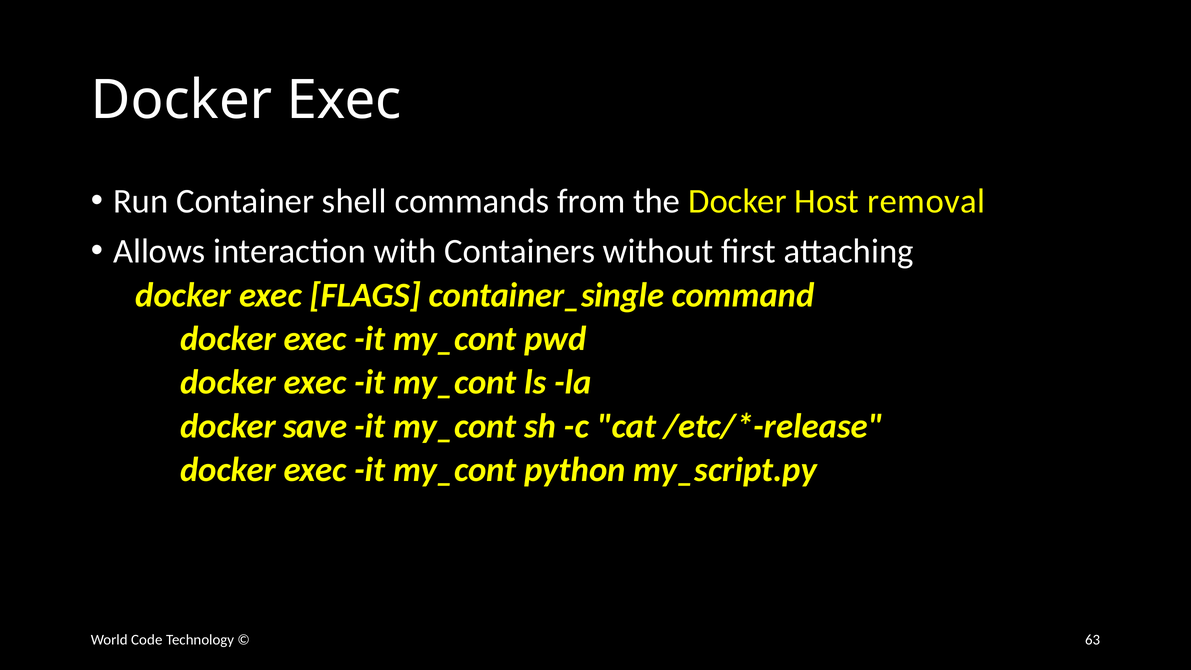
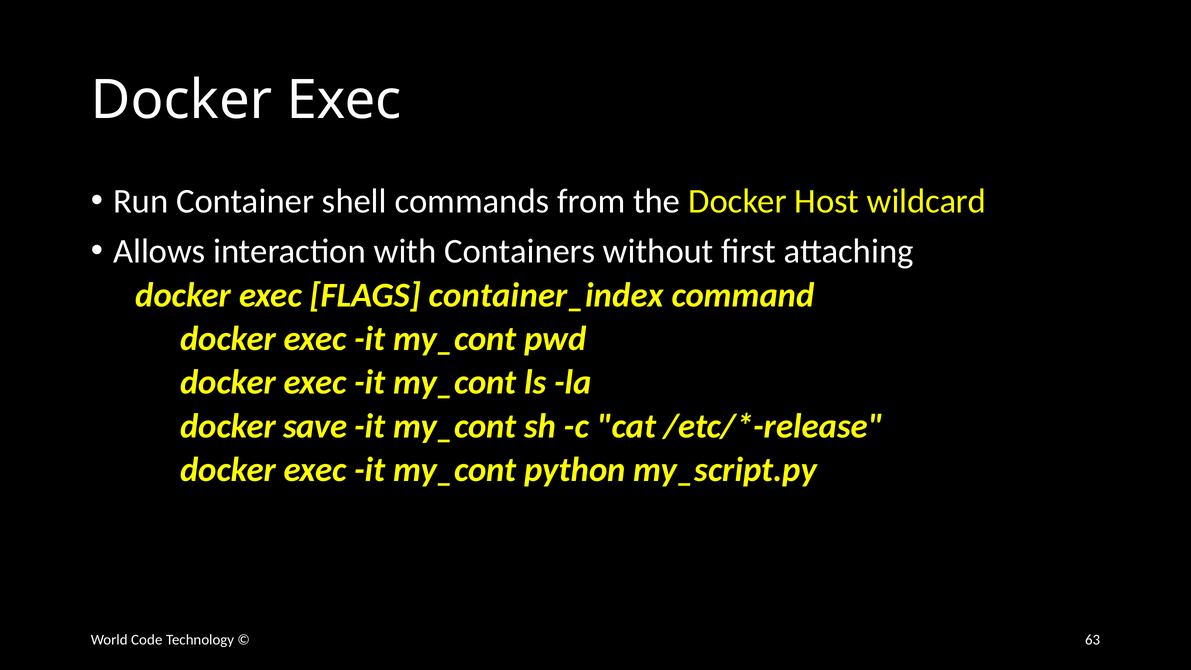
removal: removal -> wildcard (927, 201)
container_single: container_single -> container_index (546, 295)
